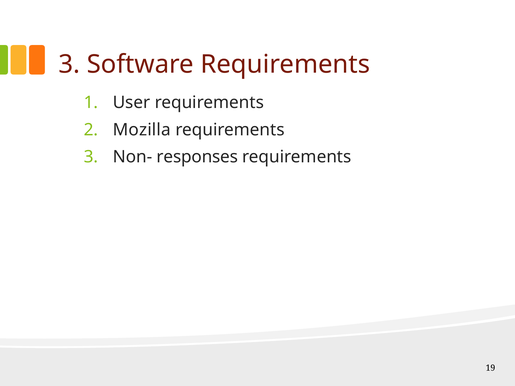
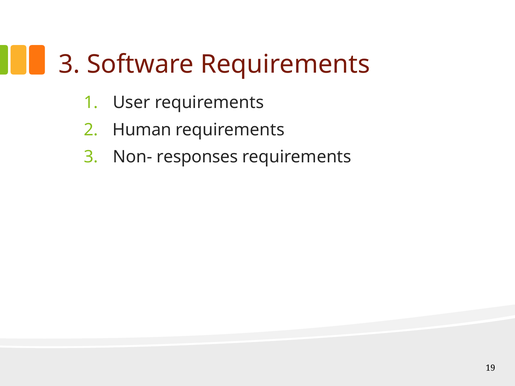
Mozilla: Mozilla -> Human (142, 130)
